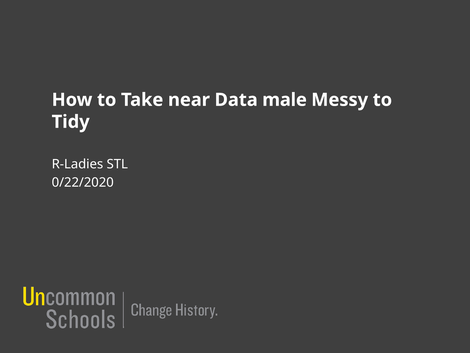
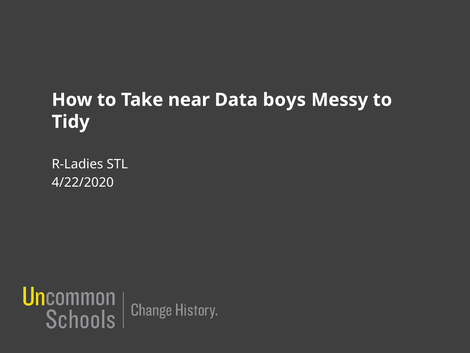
male: male -> boys (284, 100)
0/22/2020: 0/22/2020 -> 4/22/2020 (83, 182)
